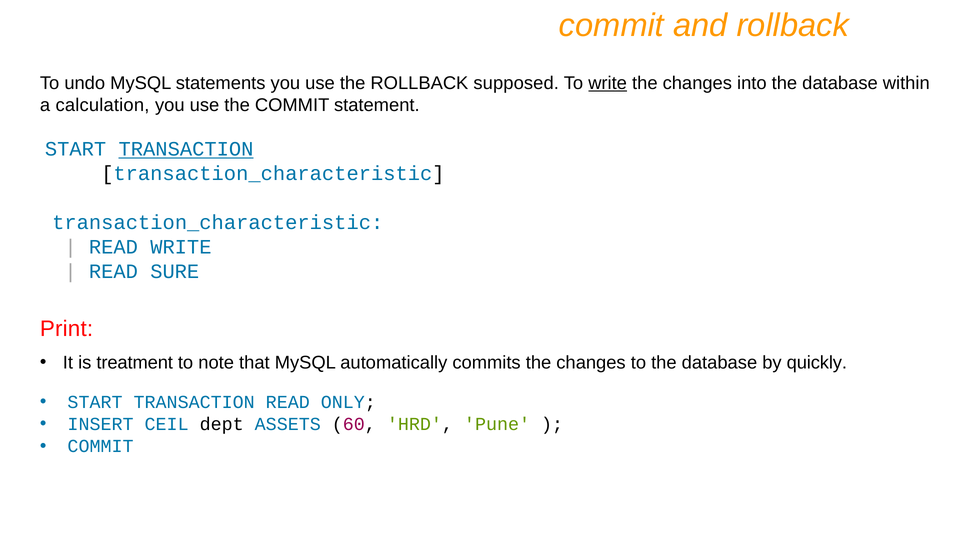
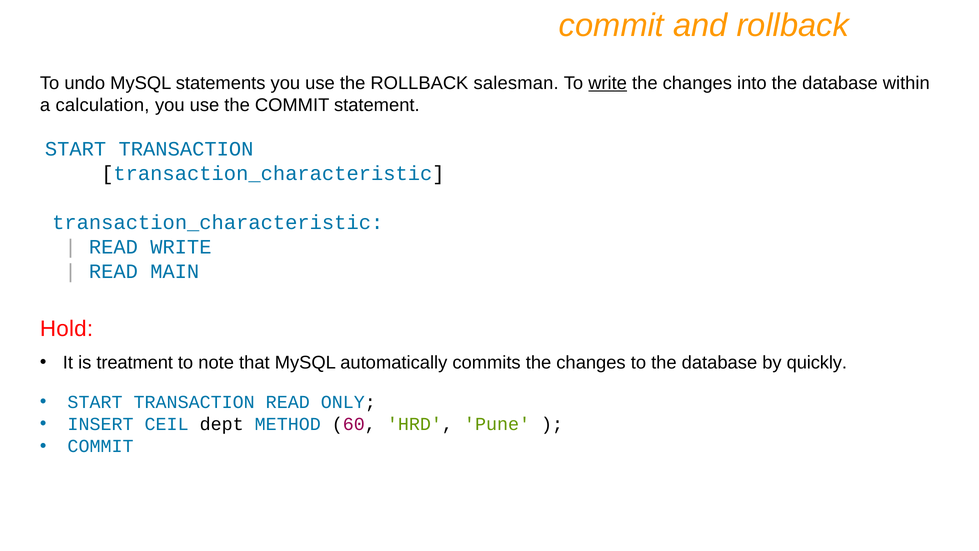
supposed: supposed -> salesman (516, 83)
TRANSACTION underline: present -> none (186, 149)
SURE: SURE -> MAIN (175, 272)
Print: Print -> Hold (67, 329)
ASSETS: ASSETS -> METHOD (288, 424)
